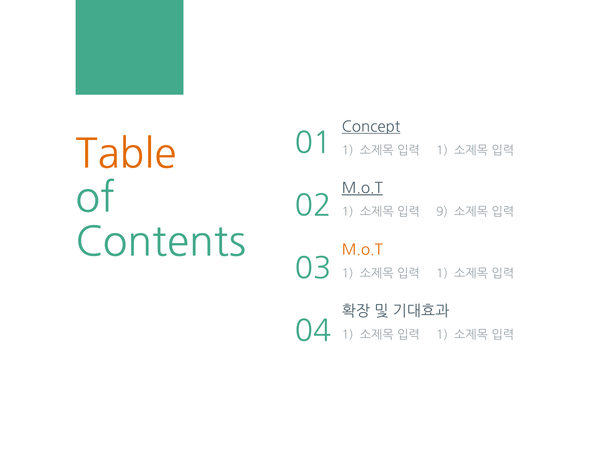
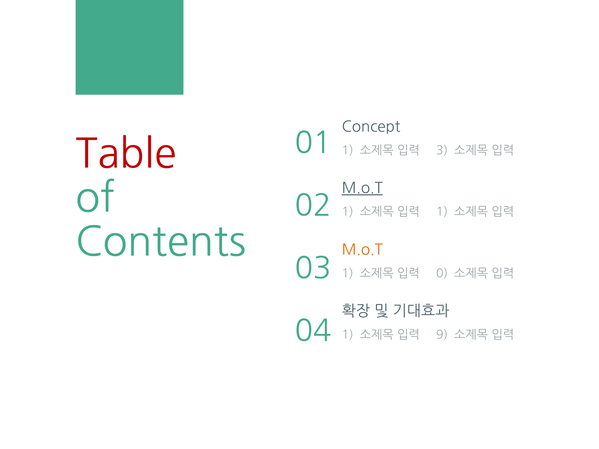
Concept underline: present -> none (371, 127)
Table colour: orange -> red (126, 154)
1: 1 -> 3 (442, 151)
9: 9 -> 1 (442, 212)
1: 1 -> 0 (442, 274)
1: 1 -> 9 (442, 335)
